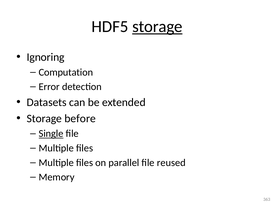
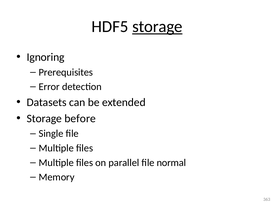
Computation: Computation -> Prerequisites (66, 72)
Single underline: present -> none (51, 133)
reused: reused -> normal (171, 162)
